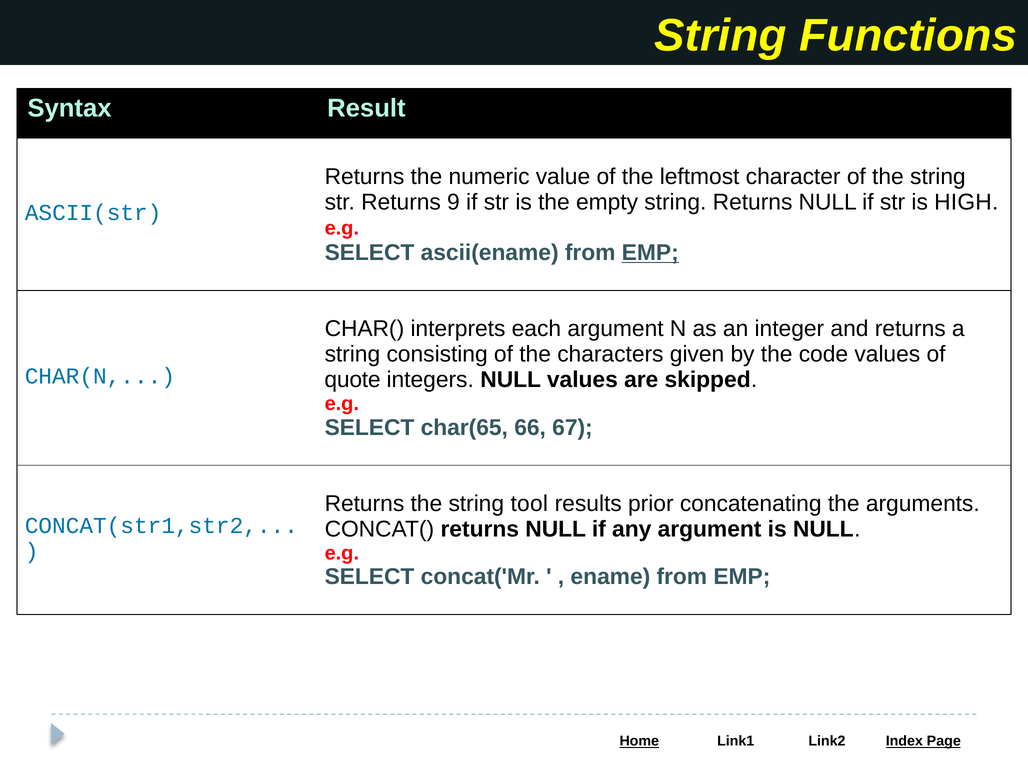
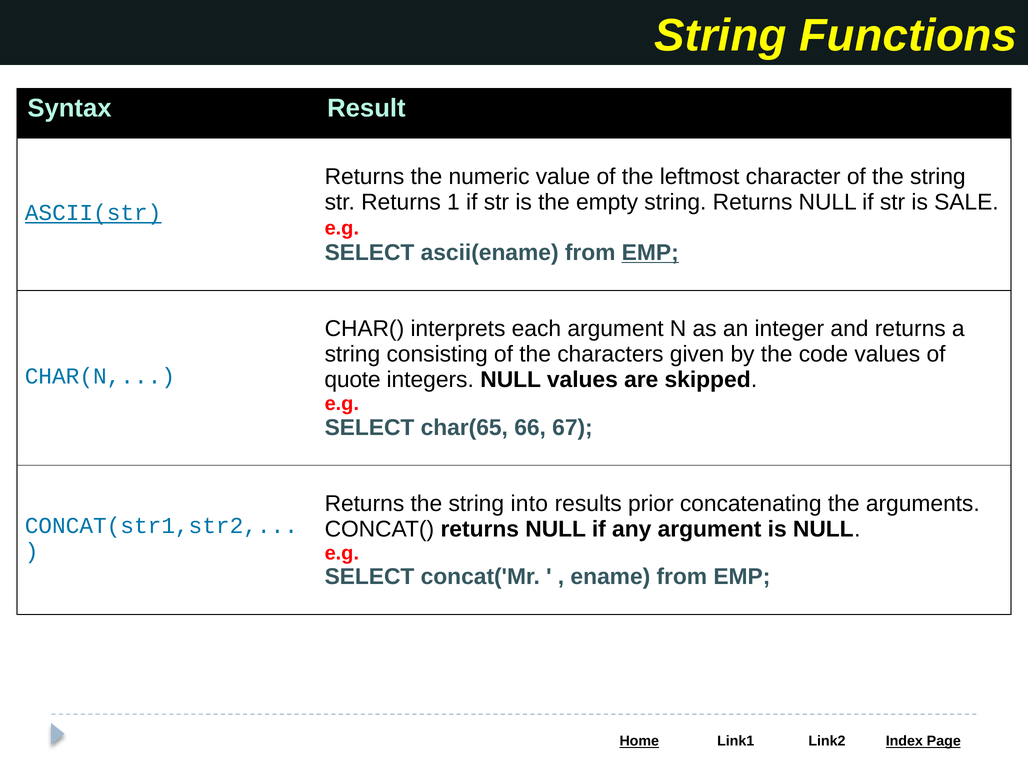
9: 9 -> 1 (453, 202)
HIGH: HIGH -> SALE (966, 202)
ASCII(str underline: none -> present (93, 213)
tool: tool -> into (529, 504)
